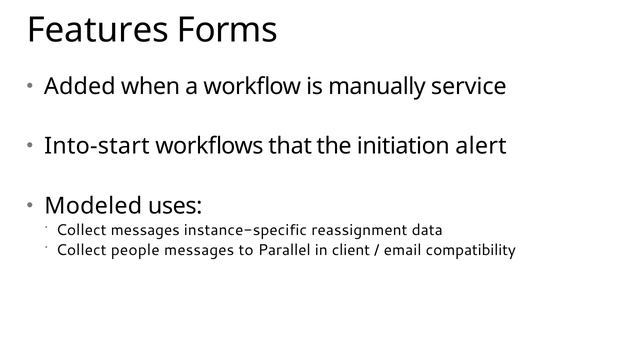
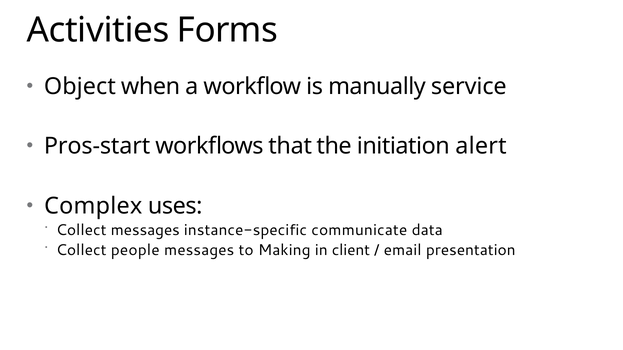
Features: Features -> Activities (98, 30)
Added: Added -> Object (80, 86)
Into-start: Into-start -> Pros-start (97, 146)
Modeled: Modeled -> Complex (93, 206)
reassignment: reassignment -> communicate (359, 230)
Parallel: Parallel -> Making (284, 250)
compatibility: compatibility -> presentation (471, 250)
